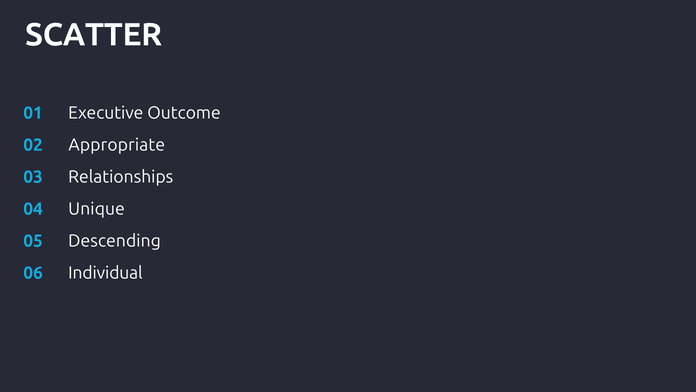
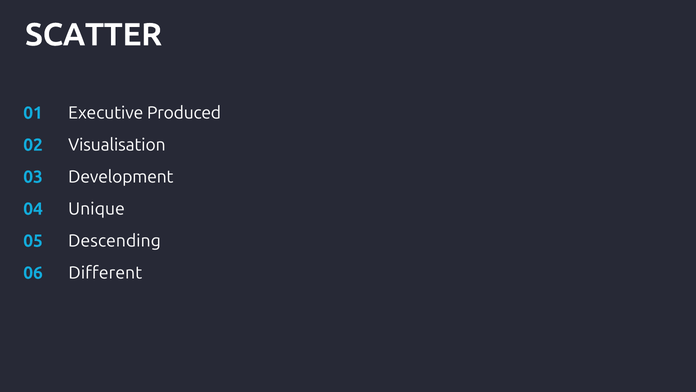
Outcome: Outcome -> Produced (184, 113)
Appropriate: Appropriate -> Visualisation (117, 145)
Relationships: Relationships -> Development (121, 177)
Individual: Individual -> Different (105, 273)
